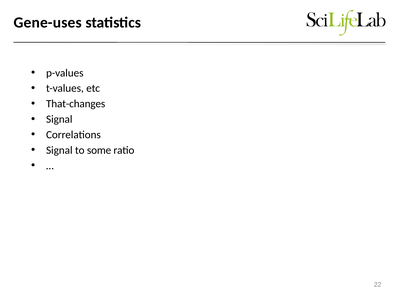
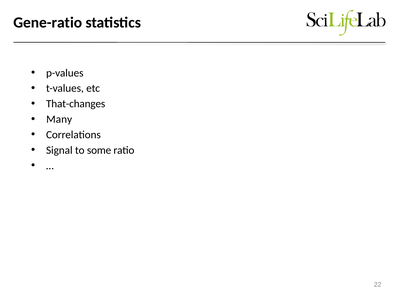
Gene-uses: Gene-uses -> Gene-ratio (48, 23)
Signal: Signal -> Many (59, 119)
